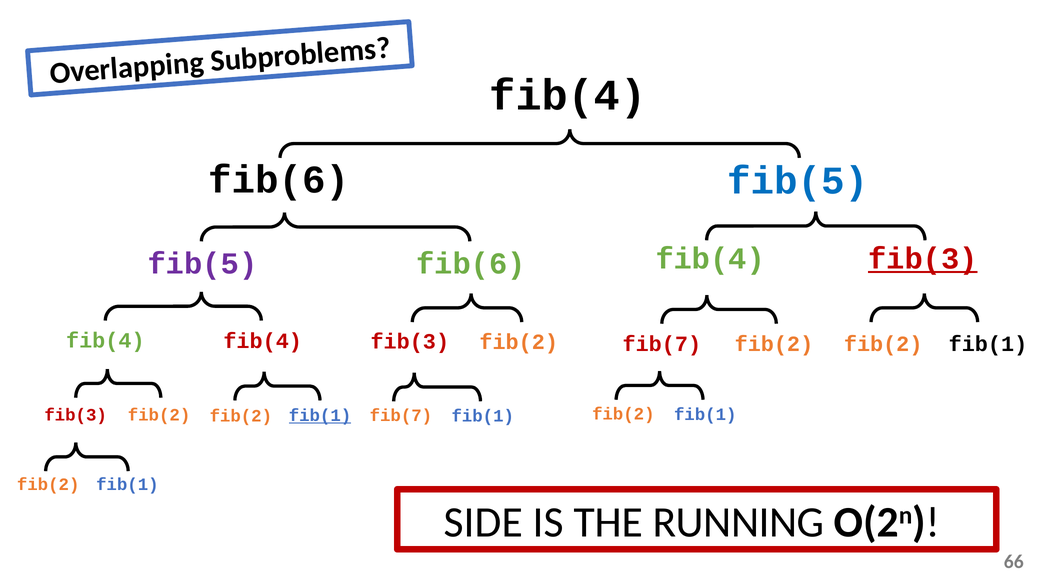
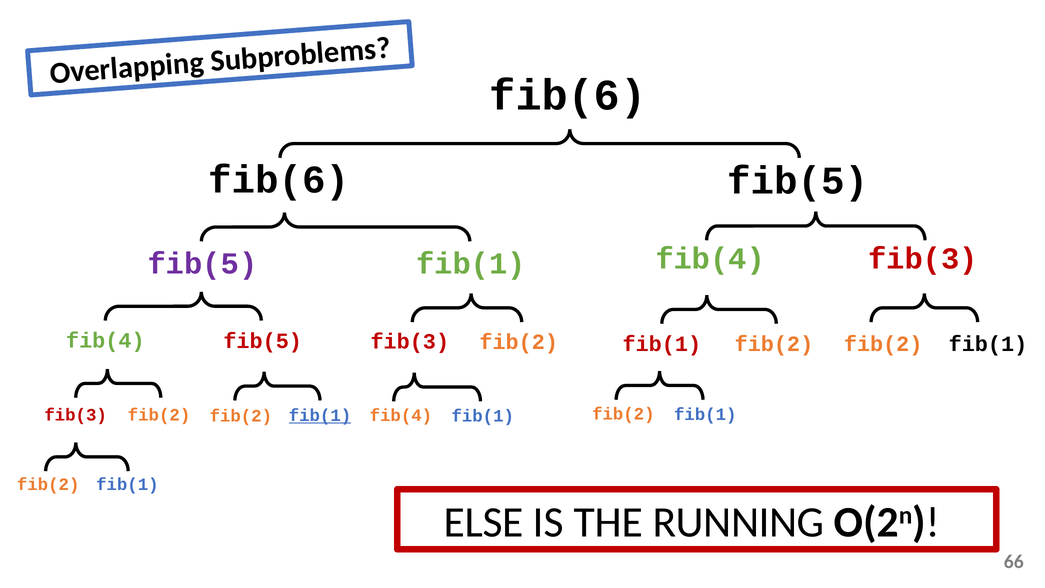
fib(4: fib(4 -> fib(6 (568, 95)
fib(5 colour: blue -> black (798, 181)
fib(5 fib(6: fib(6 -> fib(1 (471, 264)
fib(3 underline: present -> none (923, 259)
fib(4 fib(4: fib(4 -> fib(5 (263, 341)
fib(3 fib(2 fib(7: fib(7 -> fib(1 (662, 344)
fib(7: fib(7 -> fib(4 (401, 416)
SIDE: SIDE -> ELSE (484, 522)
